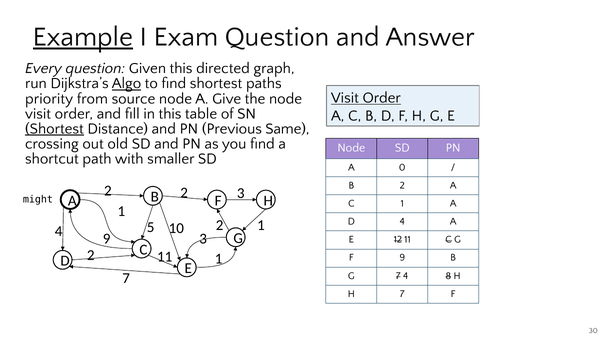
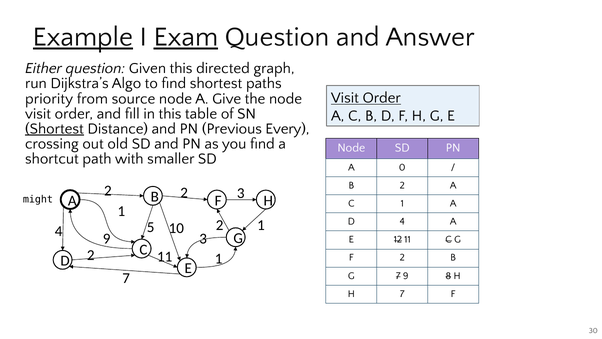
Exam underline: none -> present (186, 37)
Every: Every -> Either (44, 68)
Algo underline: present -> none (127, 83)
Same: Same -> Every (287, 129)
F 9: 9 -> 2 (402, 257)
7 4: 4 -> 9 (406, 275)
